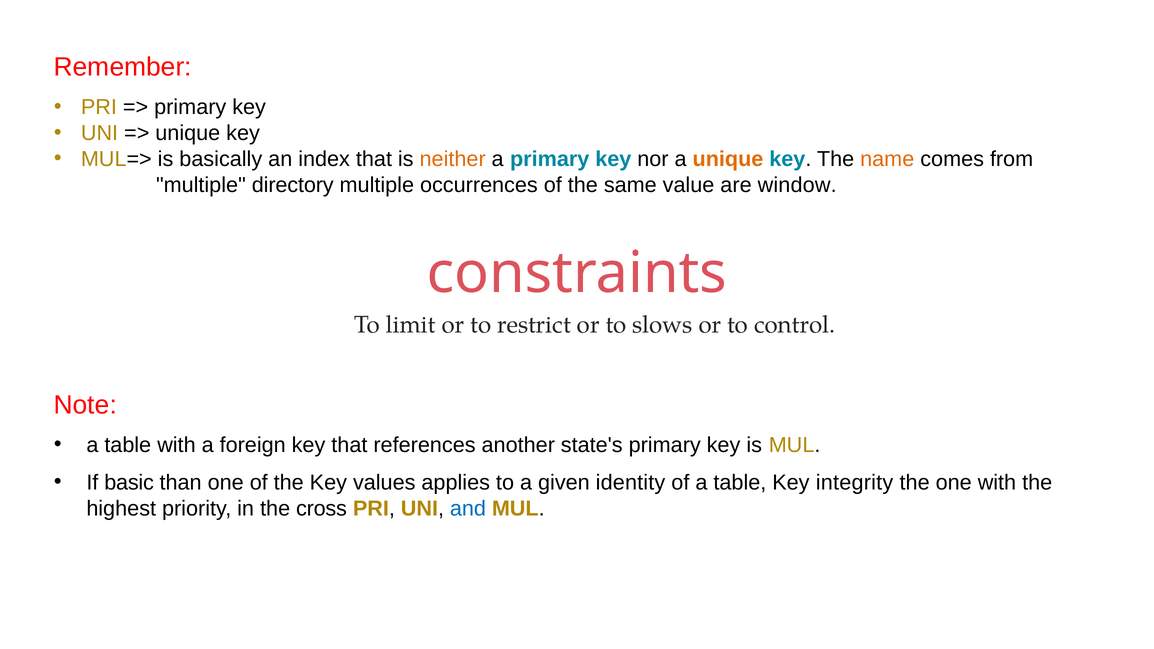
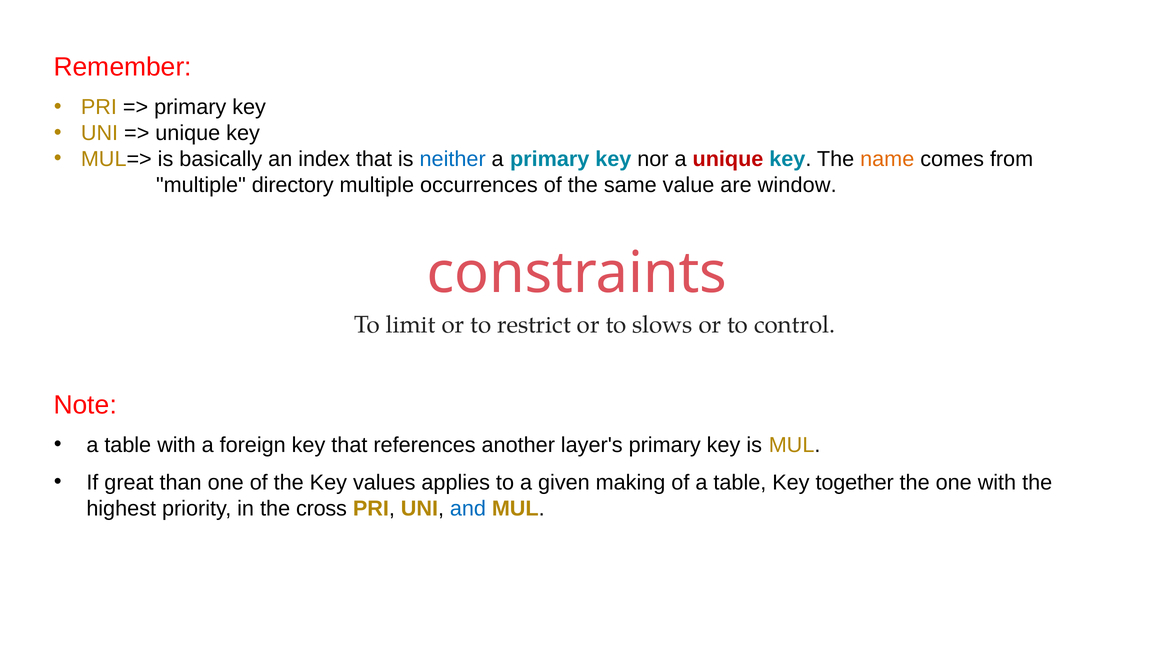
neither colour: orange -> blue (453, 159)
unique colour: orange -> red (728, 159)
state's: state's -> layer's (592, 445)
basic: basic -> great (129, 483)
identity: identity -> making (631, 483)
integrity: integrity -> together (855, 483)
